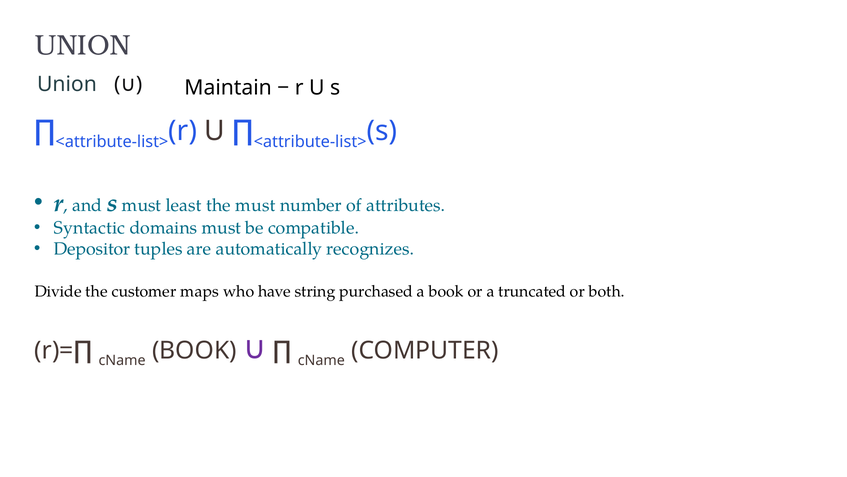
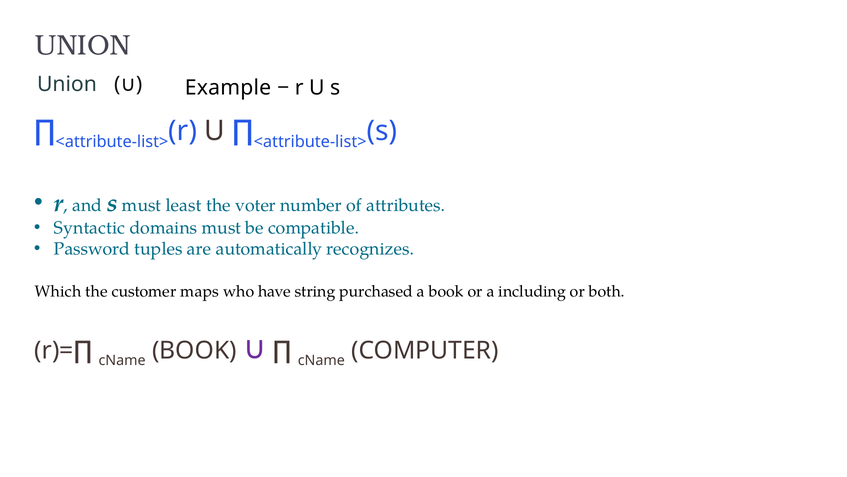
Maintain: Maintain -> Example (228, 88)
the must: must -> voter (256, 205)
Depositor: Depositor -> Password (92, 249)
Divide: Divide -> Which (58, 291)
truncated: truncated -> including (532, 291)
